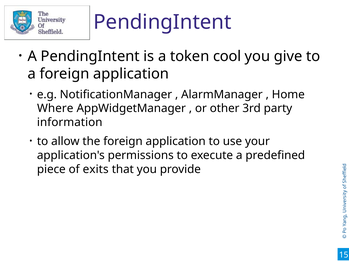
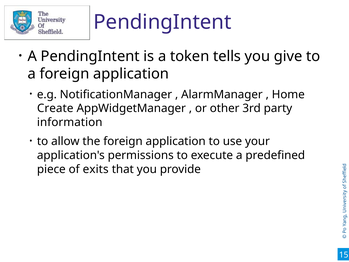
cool: cool -> tells (227, 56)
Where: Where -> Create (55, 108)
